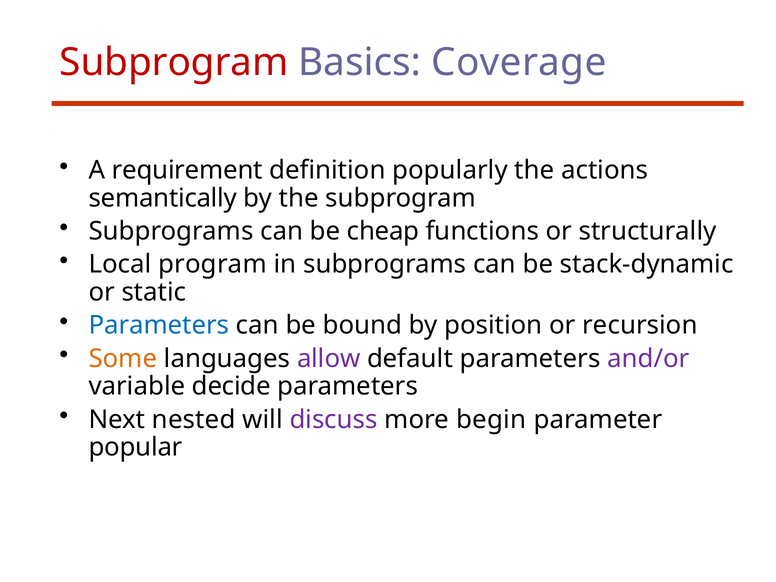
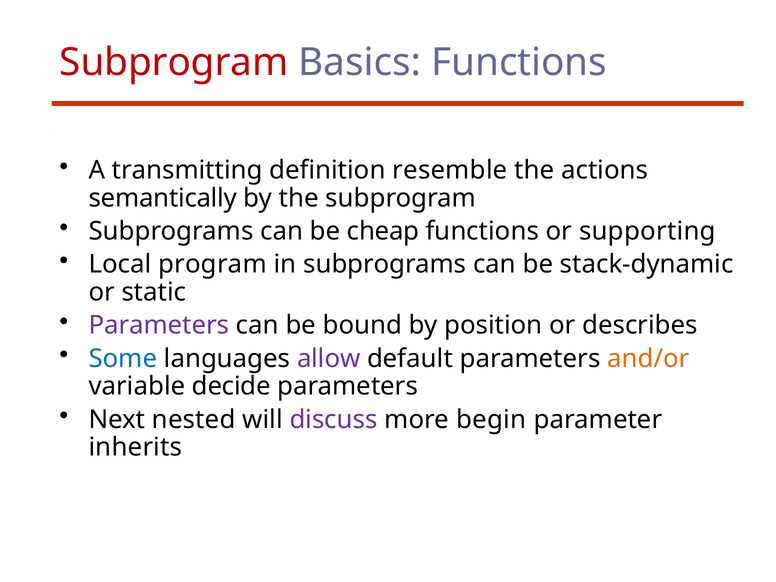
Basics Coverage: Coverage -> Functions (519, 62)
requirement: requirement -> transmitting (187, 170)
popularly: popularly -> resemble (450, 170)
structurally: structurally -> supporting (647, 231)
Parameters colour: blue -> purple (159, 325)
recursion: recursion -> describes (640, 325)
Some colour: orange -> blue (123, 359)
and/or colour: purple -> orange (648, 359)
popular: popular -> inherits (135, 447)
